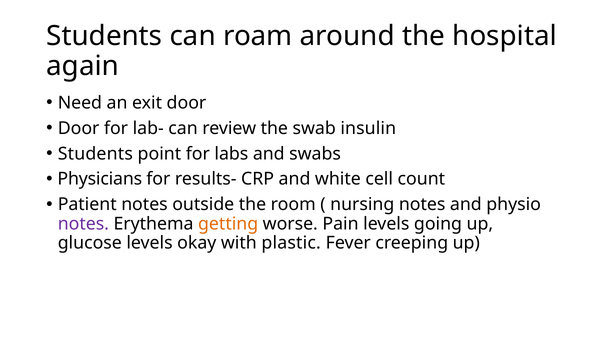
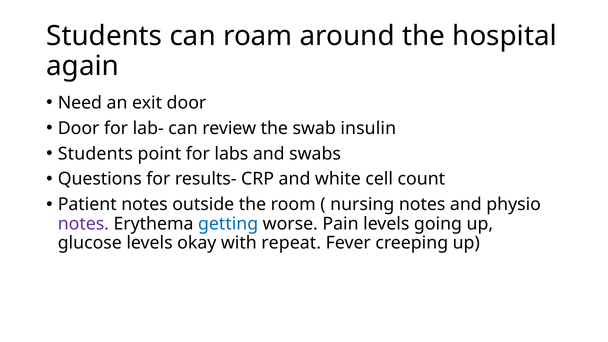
Physicians: Physicians -> Questions (100, 179)
getting colour: orange -> blue (228, 224)
plastic: plastic -> repeat (291, 243)
